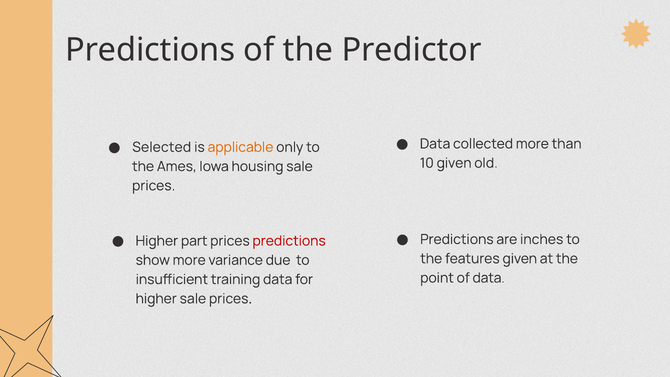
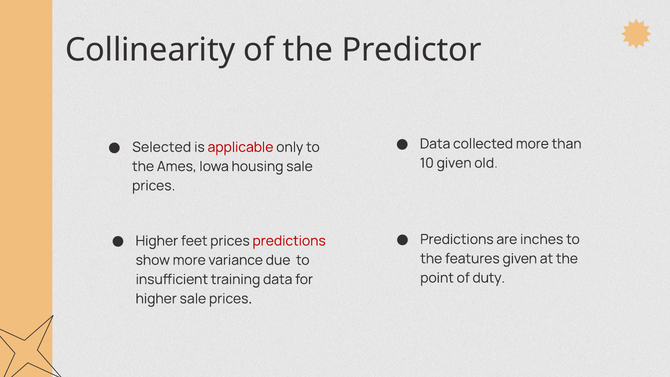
Predictions: Predictions -> Collinearity (150, 50)
applicable colour: orange -> red (240, 147)
part: part -> feet (194, 241)
of data: data -> duty (489, 278)
